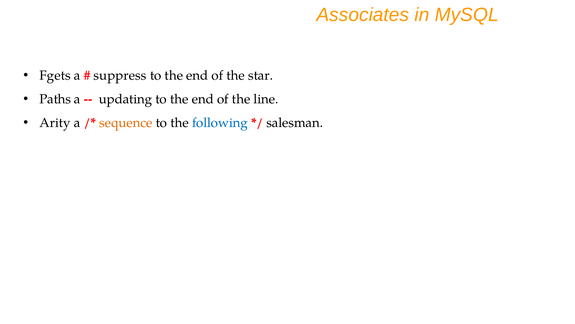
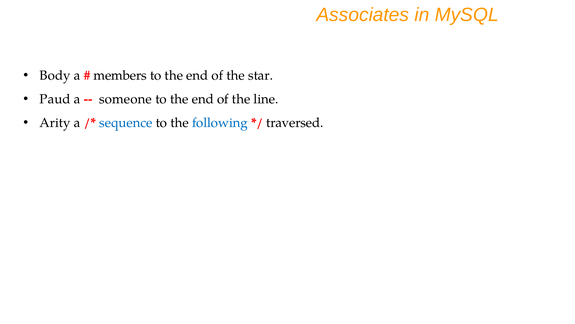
Fgets: Fgets -> Body (55, 75)
suppress: suppress -> members (120, 75)
Paths: Paths -> Paud (55, 99)
updating: updating -> someone (126, 99)
sequence colour: orange -> blue (126, 123)
salesman: salesman -> traversed (295, 123)
